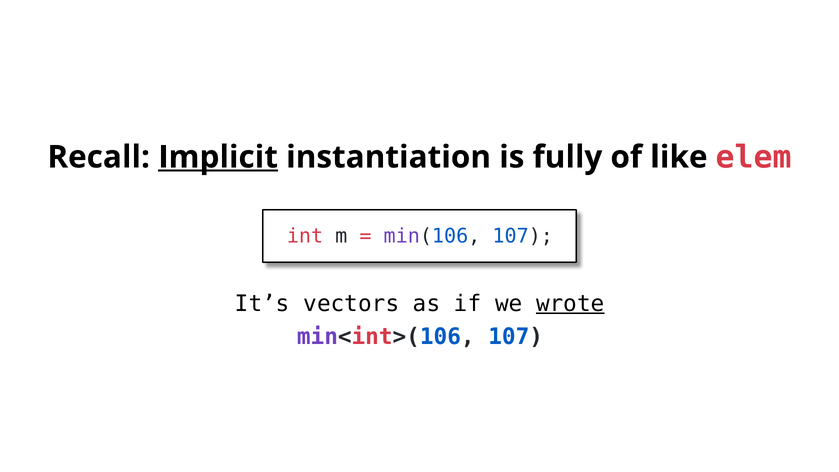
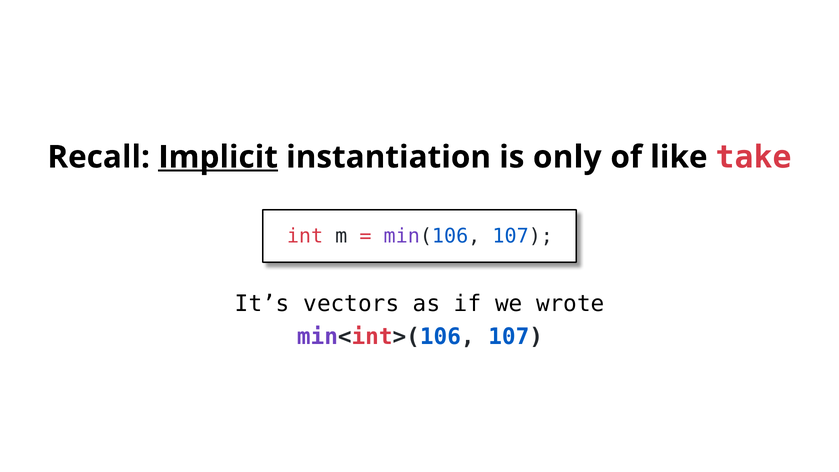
fully: fully -> only (567, 157)
elem: elem -> take (754, 157)
wrote underline: present -> none (570, 303)
